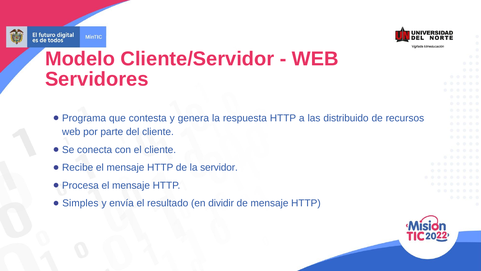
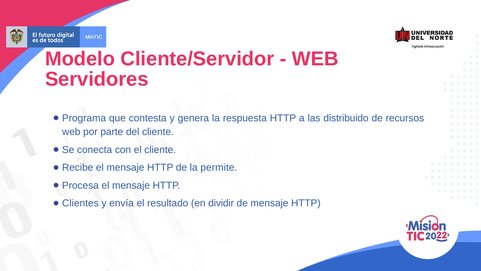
servidor: servidor -> permite (219, 167)
Simples: Simples -> Clientes (80, 203)
